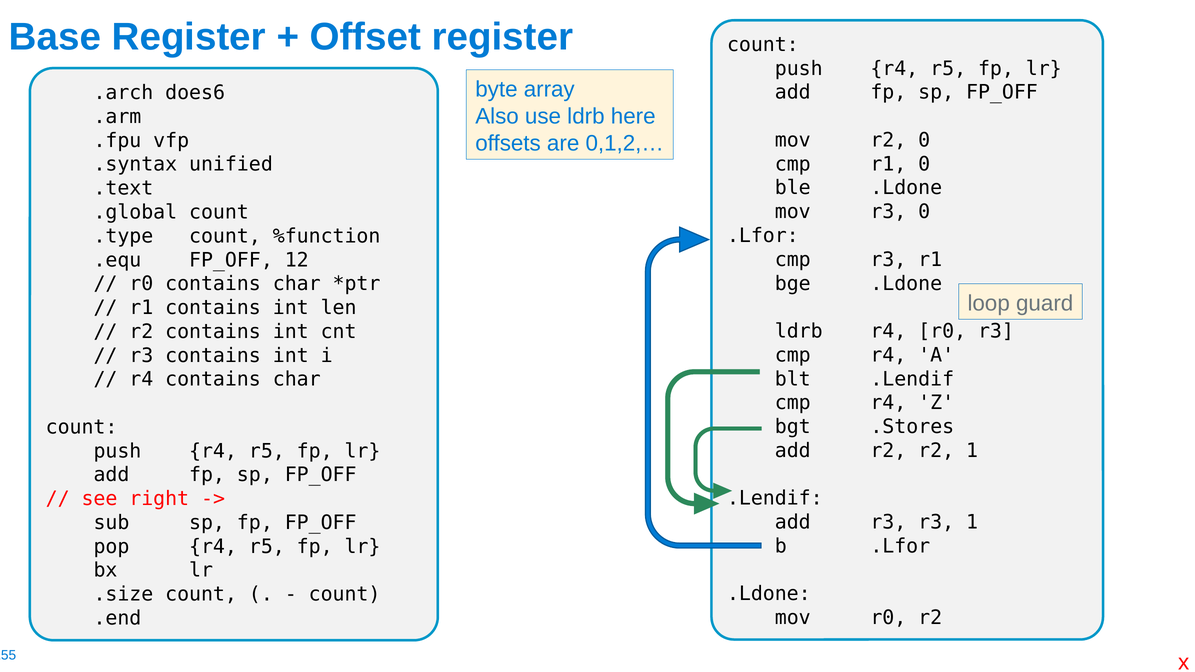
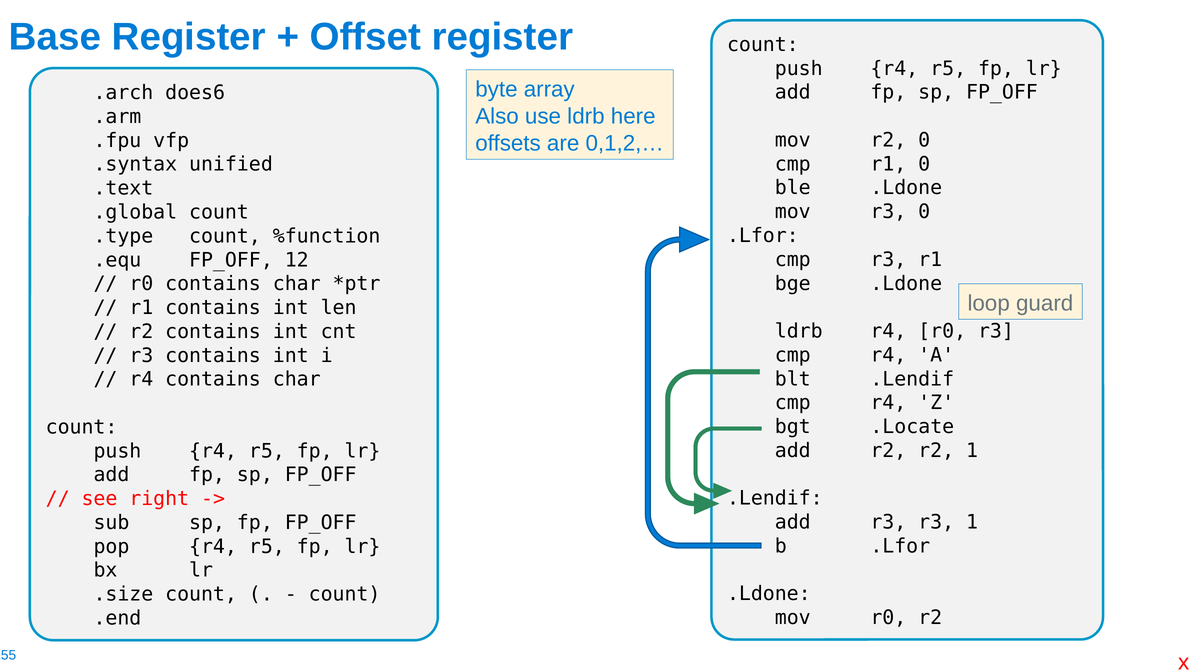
.Stores: .Stores -> .Locate (912, 427)
